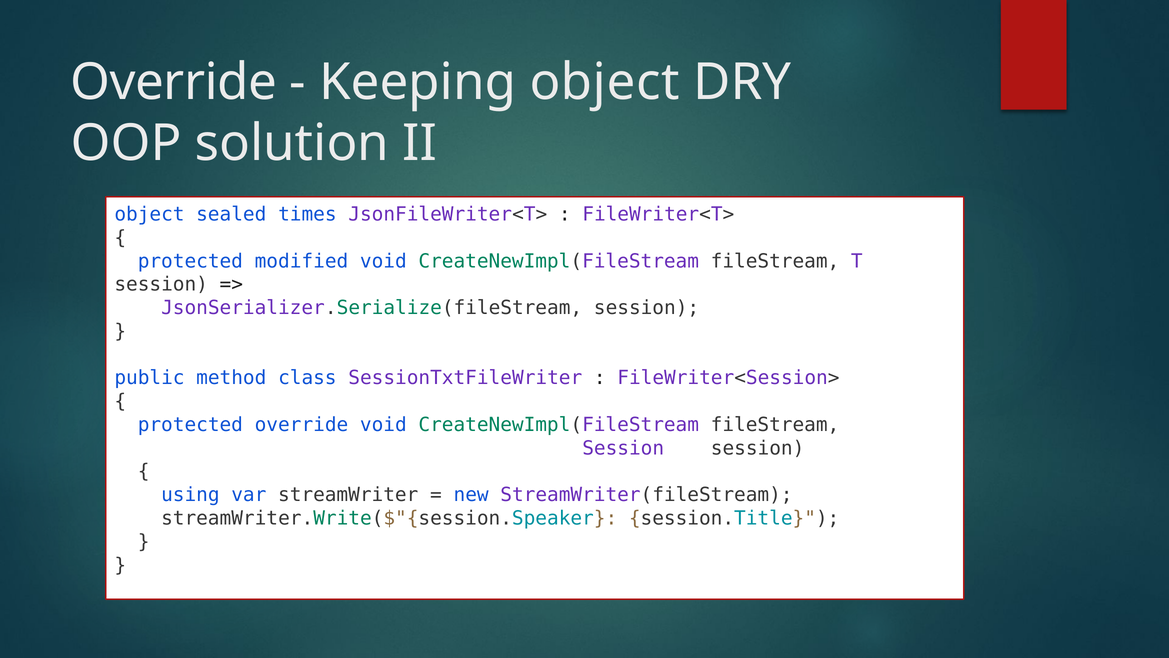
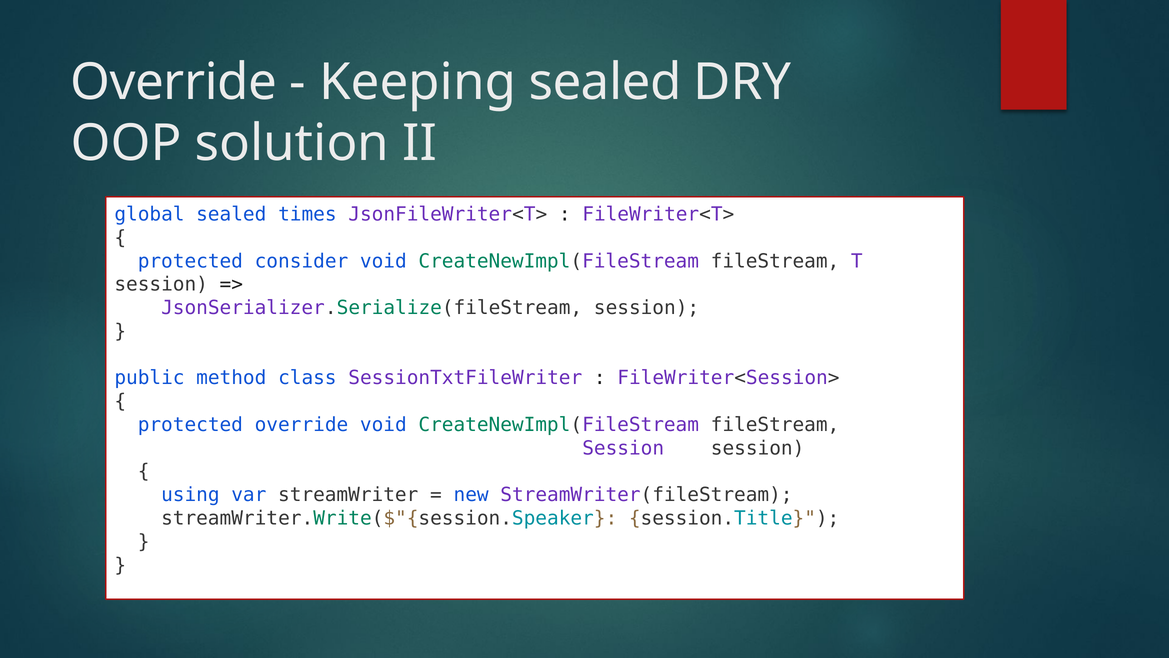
Keeping object: object -> sealed (605, 82)
object: object -> global (149, 214)
modified: modified -> consider (301, 261)
